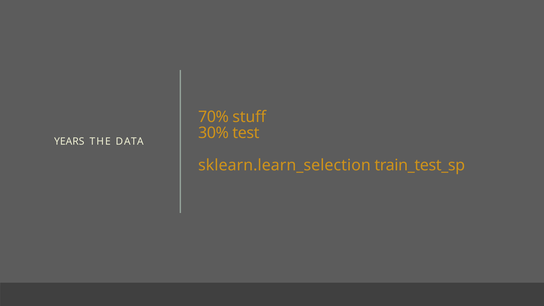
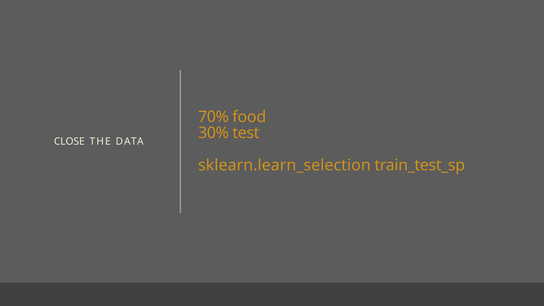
stuff: stuff -> food (249, 117)
YEARS: YEARS -> CLOSE (69, 141)
